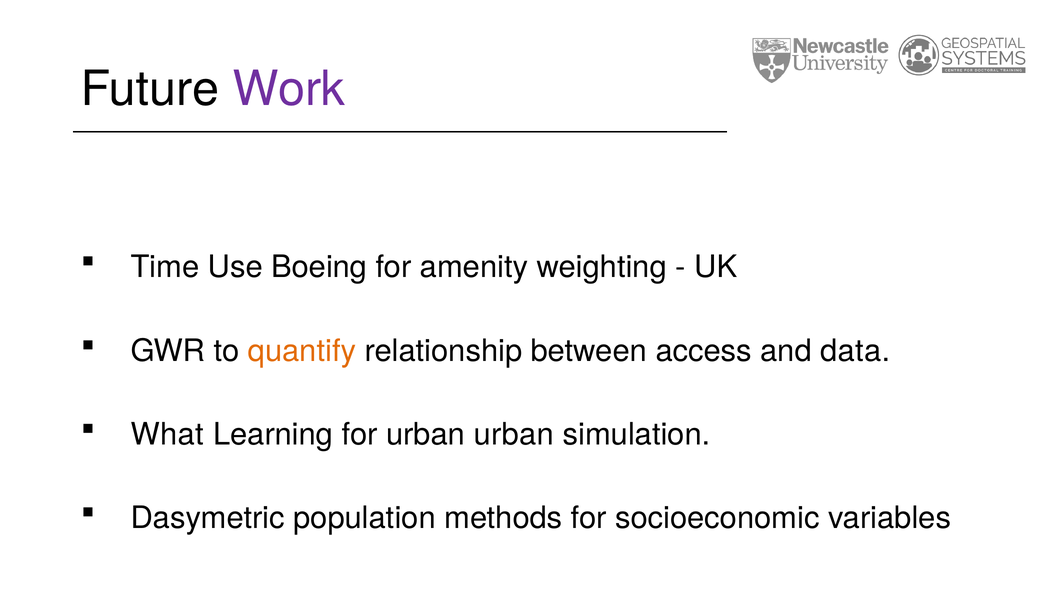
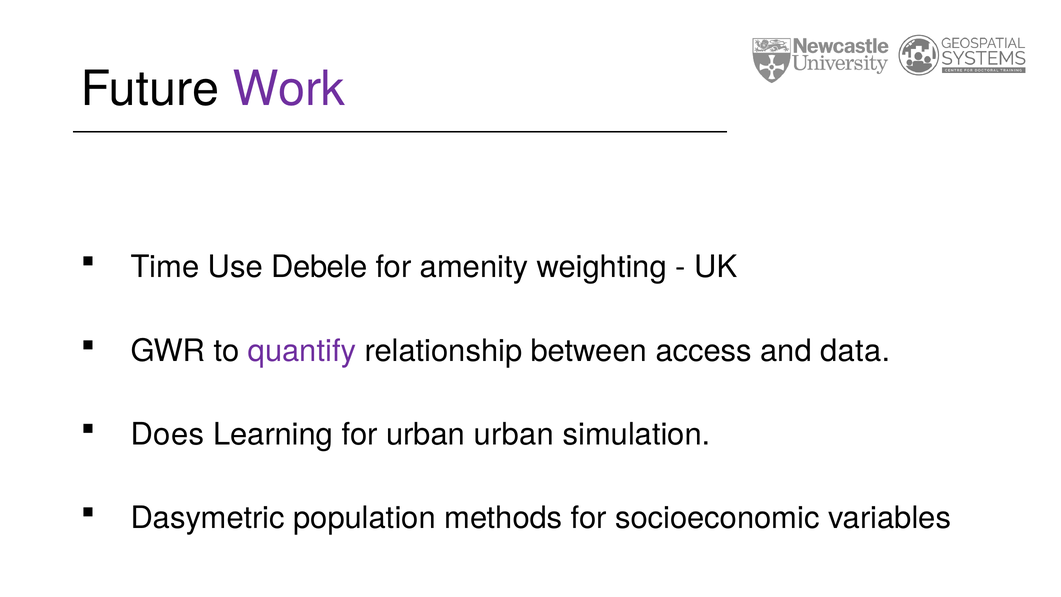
Boeing: Boeing -> Debele (319, 267)
quantify colour: orange -> purple (302, 351)
What: What -> Does (167, 434)
